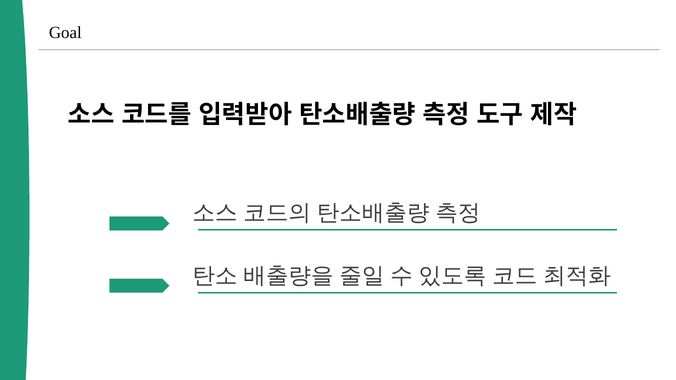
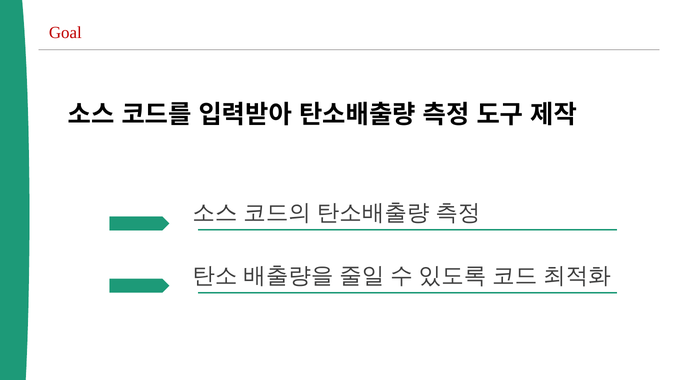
Goal colour: black -> red (65, 33)
